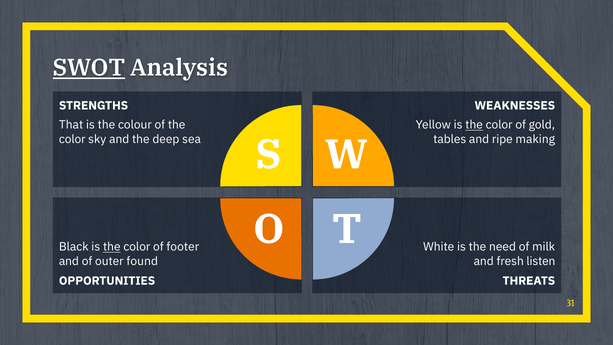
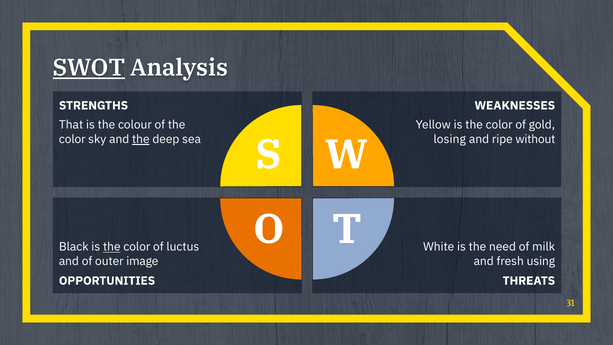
the underline: present -> none (474, 125)
the underline: none -> present (141, 139)
tables: tables -> losing (450, 139)
making: making -> without (535, 139)
footer: footer -> luctus (183, 247)
found: found -> image (142, 261)
listen: listen -> using (541, 261)
